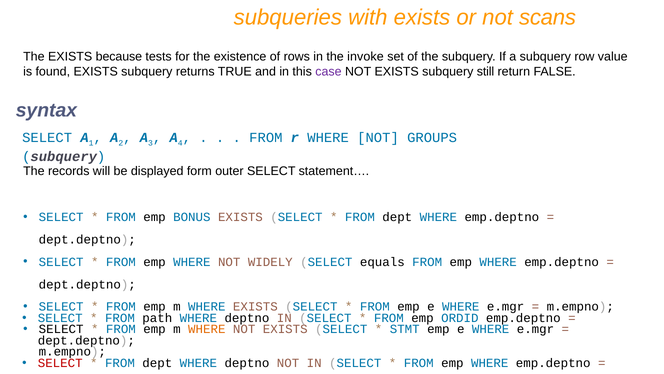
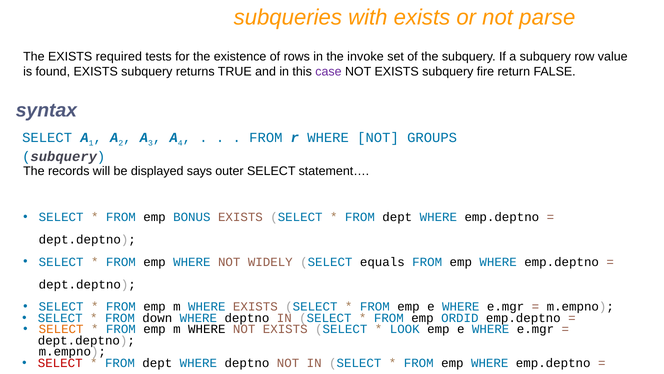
scans: scans -> parse (547, 17)
because: because -> required (119, 56)
still: still -> fire (485, 71)
form: form -> says (199, 171)
path: path -> down (157, 318)
SELECT colour: black -> orange (61, 329)
WHERE colour: orange -> black (207, 329)
STMT: STMT -> LOOK (405, 329)
